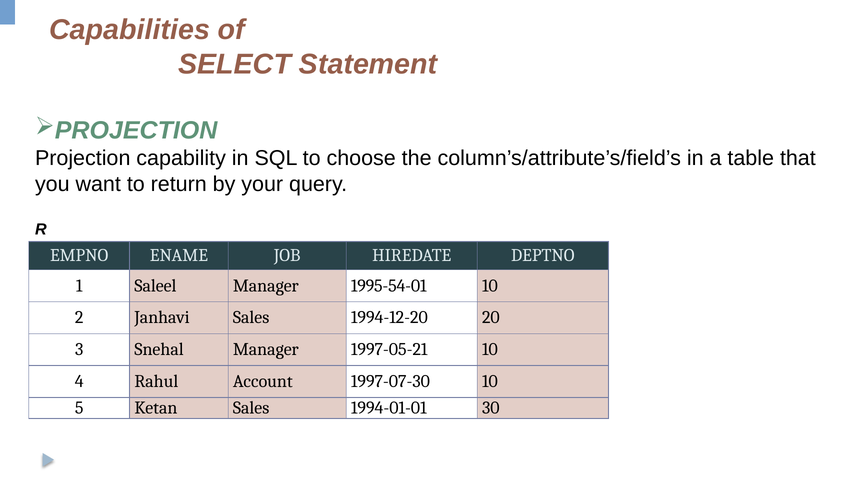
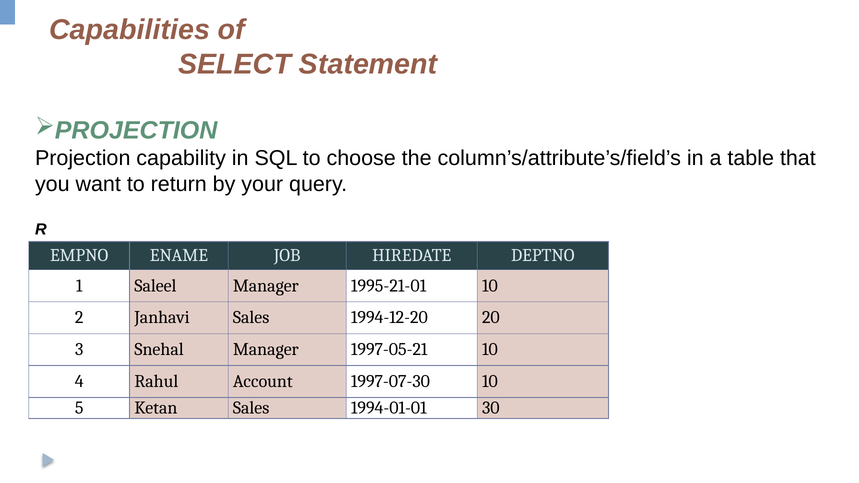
1995-54-01: 1995-54-01 -> 1995-21-01 (389, 286)
